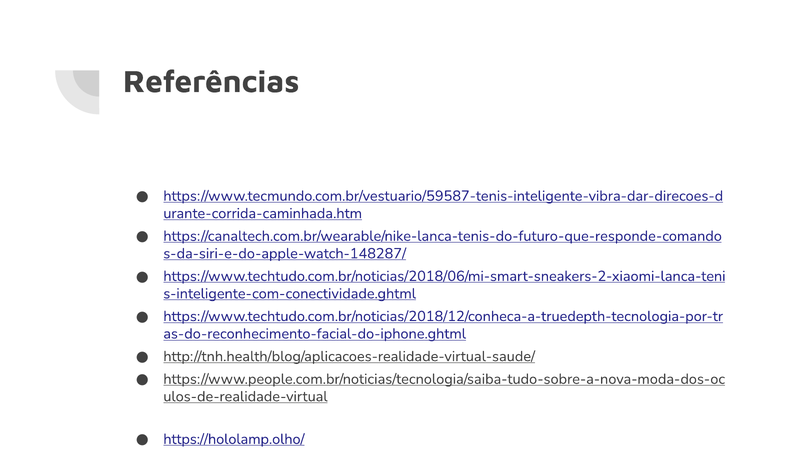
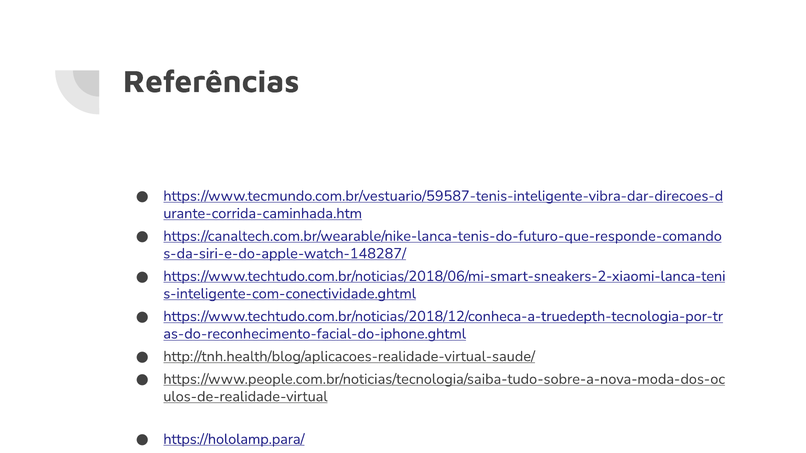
https://hololamp.olho/: https://hololamp.olho/ -> https://hololamp.para/ (234, 440)
